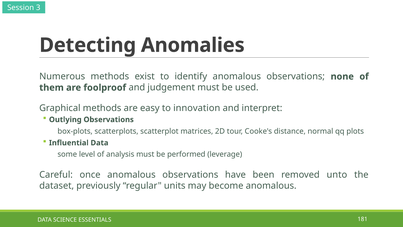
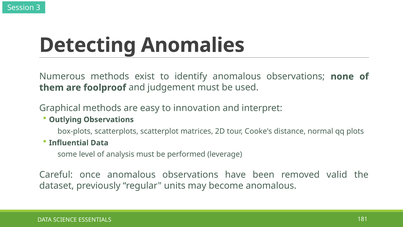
unto: unto -> valid (337, 174)
